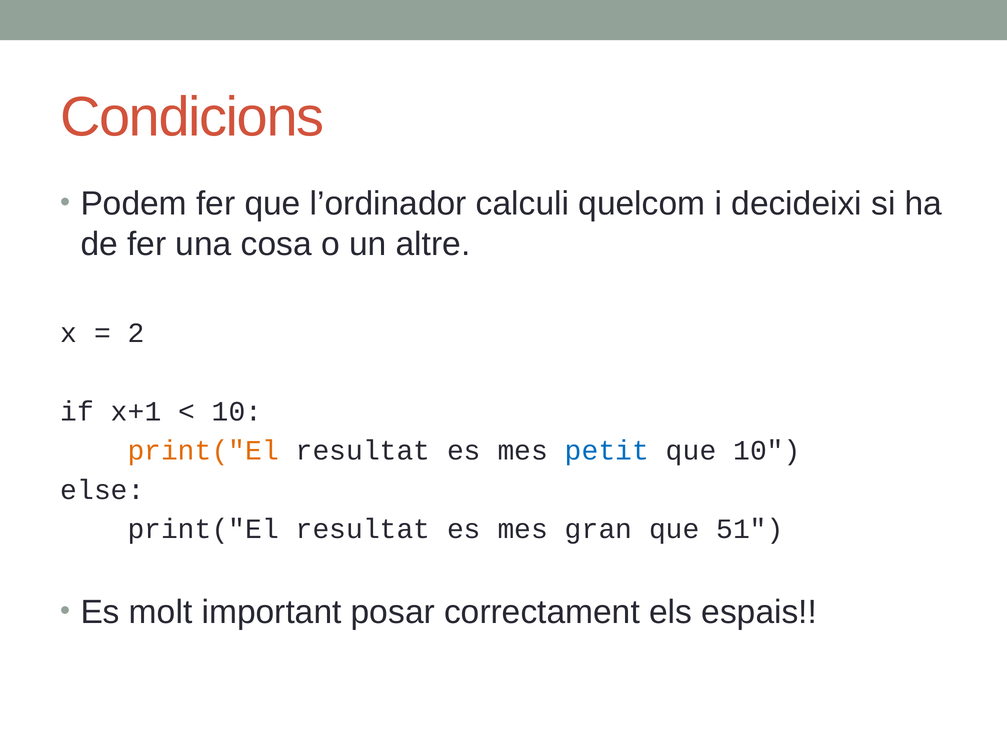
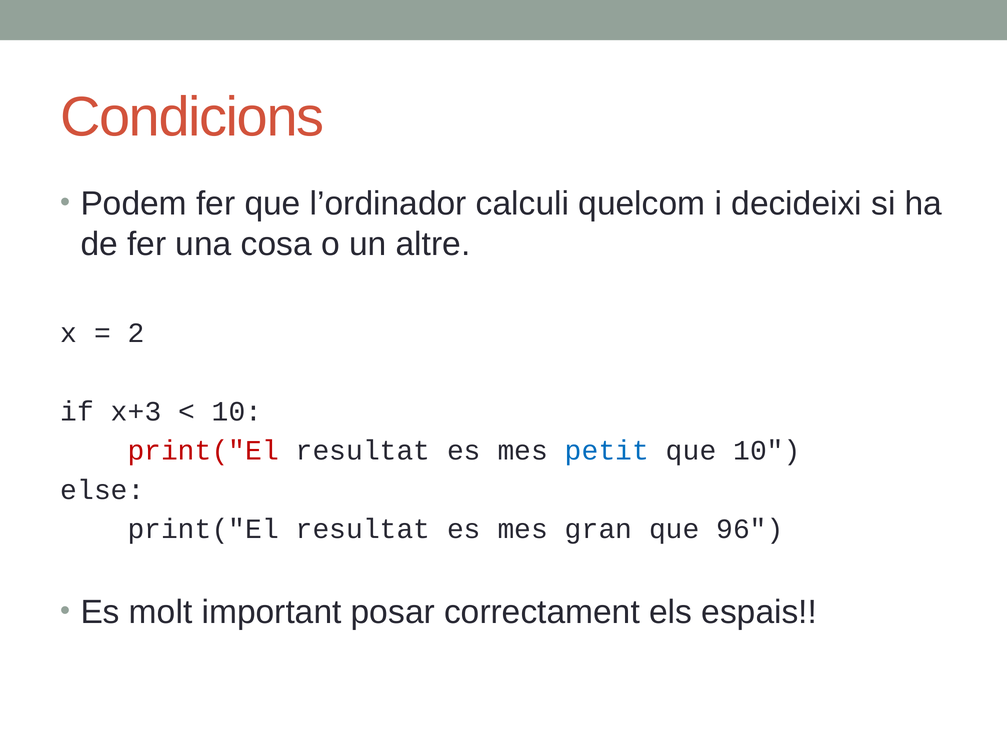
x+1: x+1 -> x+3 (136, 412)
print("El colour: orange -> red (203, 451)
51: 51 -> 96 (750, 529)
